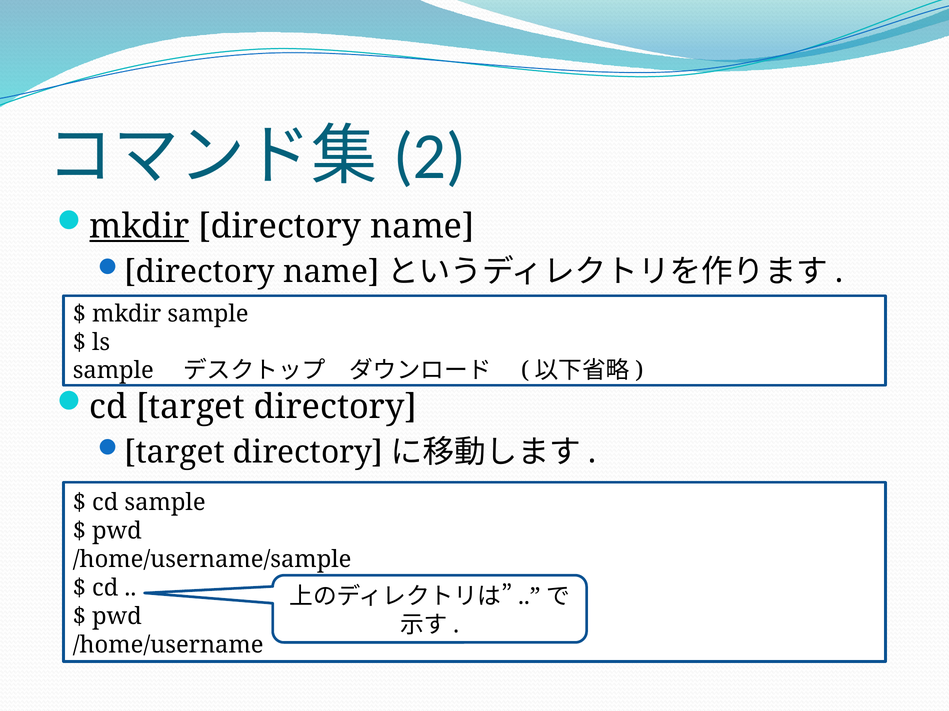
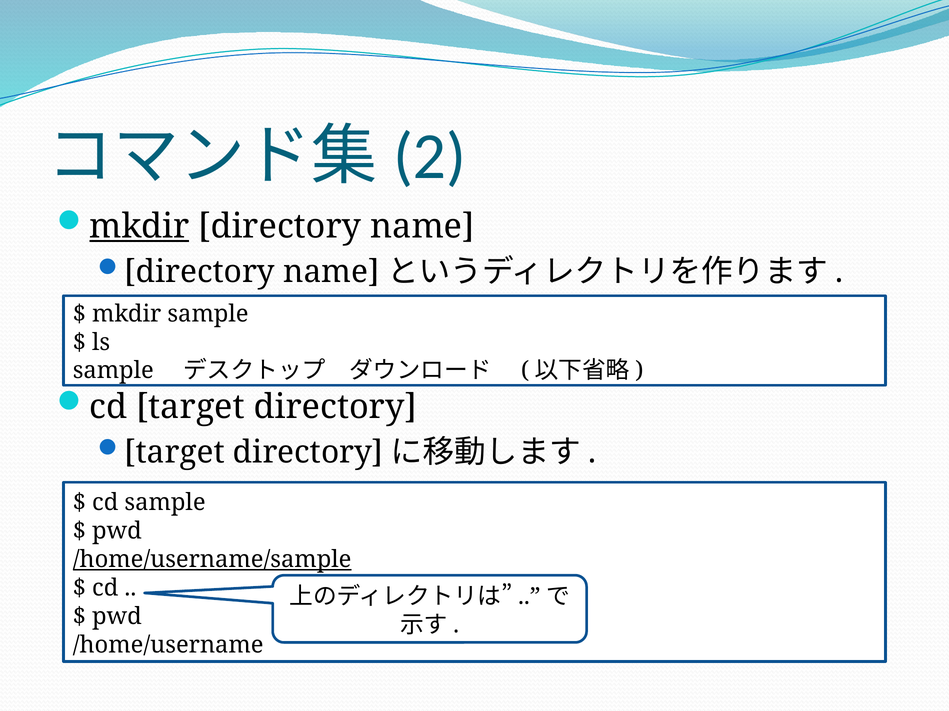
/home/username/sample underline: none -> present (212, 560)
